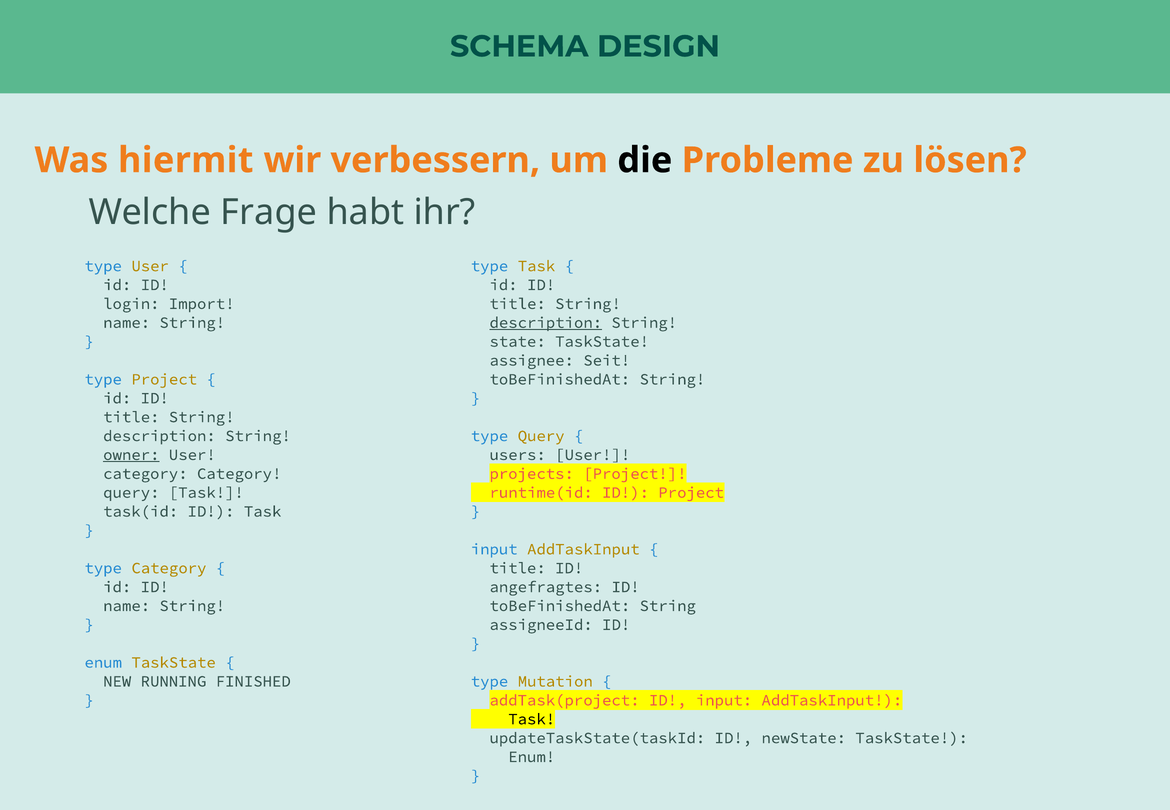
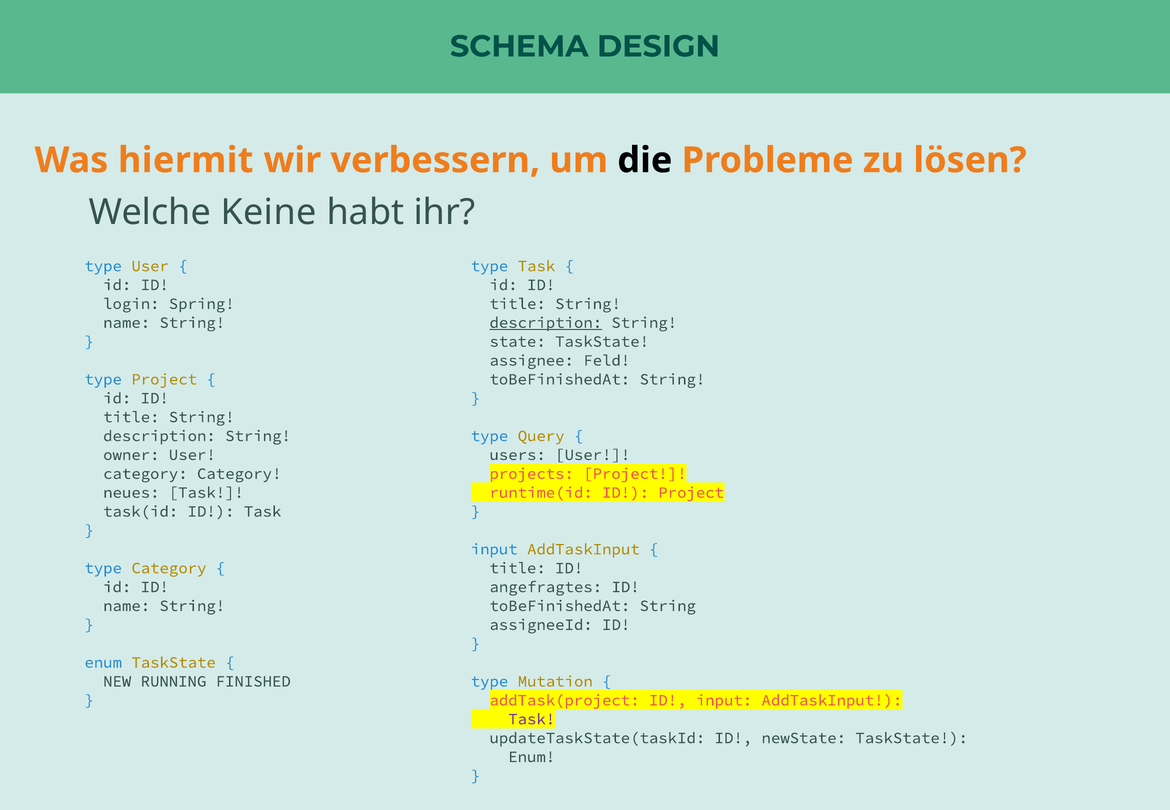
Frage: Frage -> Keine (269, 212)
Import: Import -> Spring (202, 304)
Seit: Seit -> Feld (607, 360)
owner underline: present -> none (131, 455)
query: query -> neues (131, 493)
Task colour: black -> purple (532, 719)
